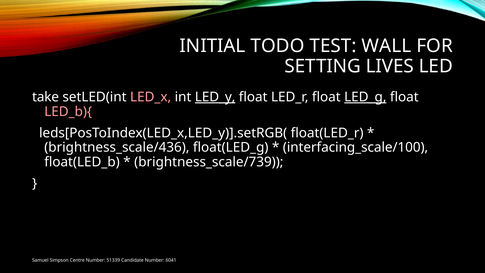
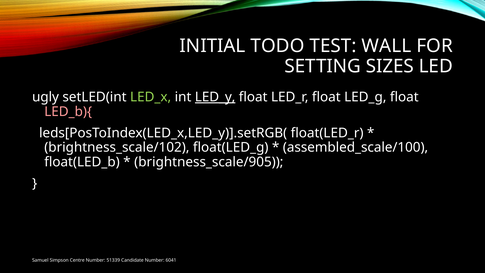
LIVES: LIVES -> SIZES (390, 66)
take: take -> ugly (46, 97)
LED_x colour: pink -> light green (151, 97)
LED_g underline: present -> none (365, 97)
brightness_scale/436: brightness_scale/436 -> brightness_scale/102 (117, 147)
interfacing_scale/100: interfacing_scale/100 -> assembled_scale/100 (356, 147)
brightness_scale/739: brightness_scale/739 -> brightness_scale/905 (209, 162)
